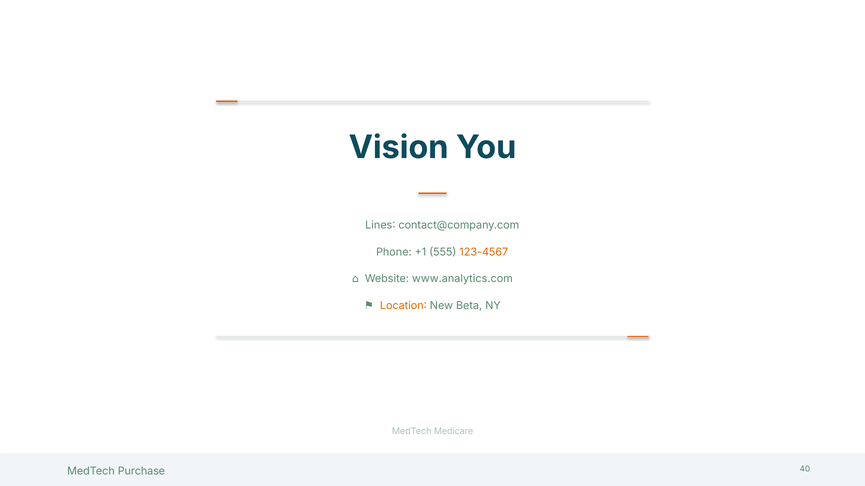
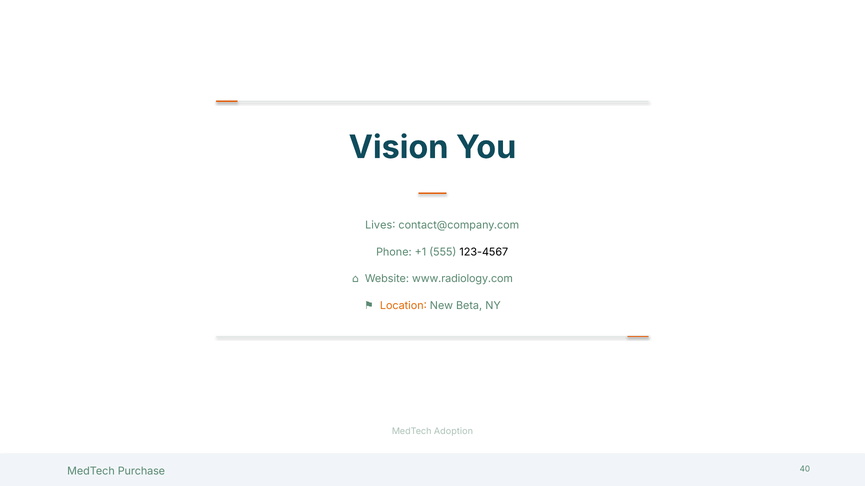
Lines: Lines -> Lives (380, 225)
123-4567 colour: orange -> black (484, 252)
www.analytics.com: www.analytics.com -> www.radiology.com (462, 279)
Medicare: Medicare -> Adoption (453, 432)
